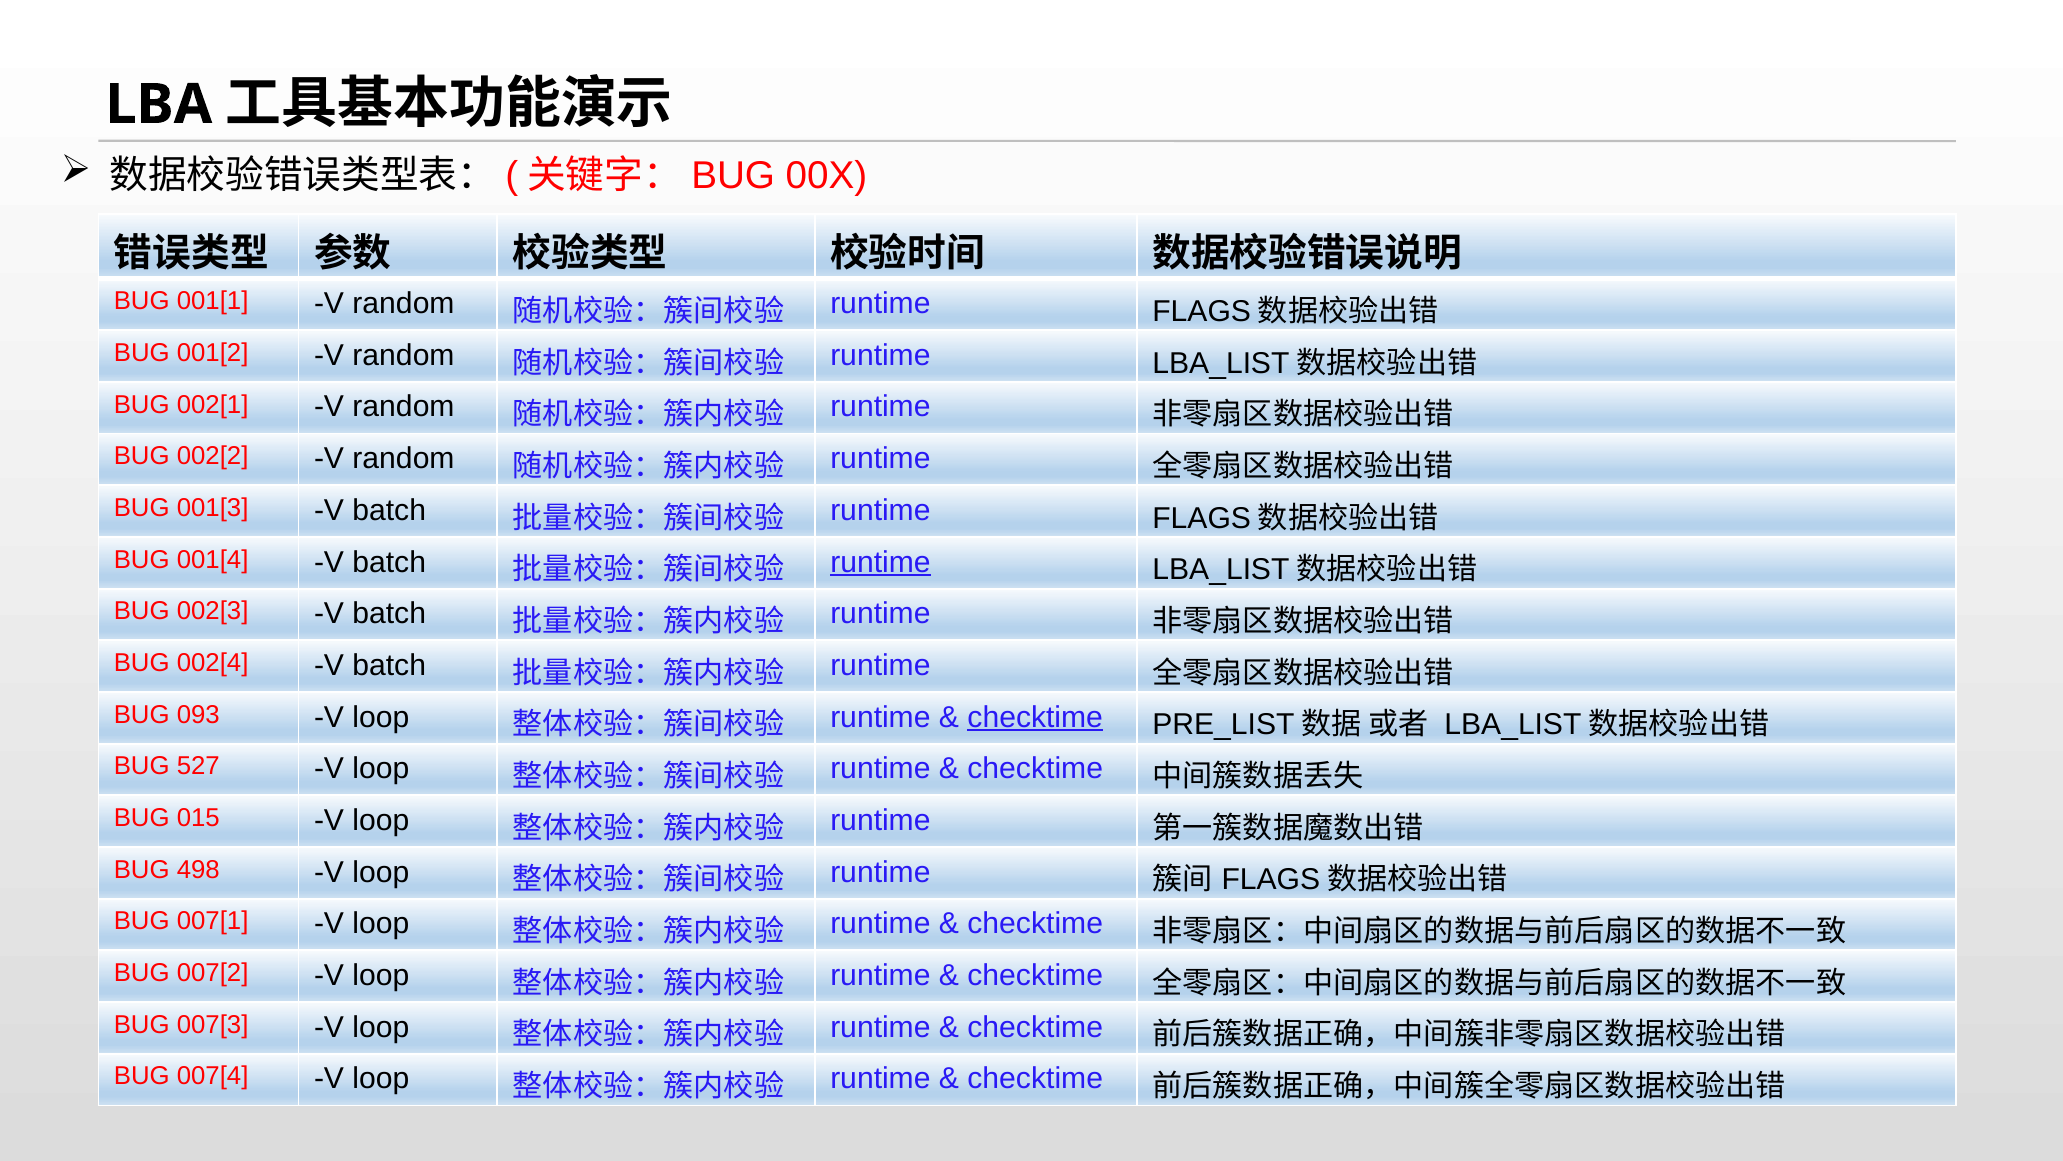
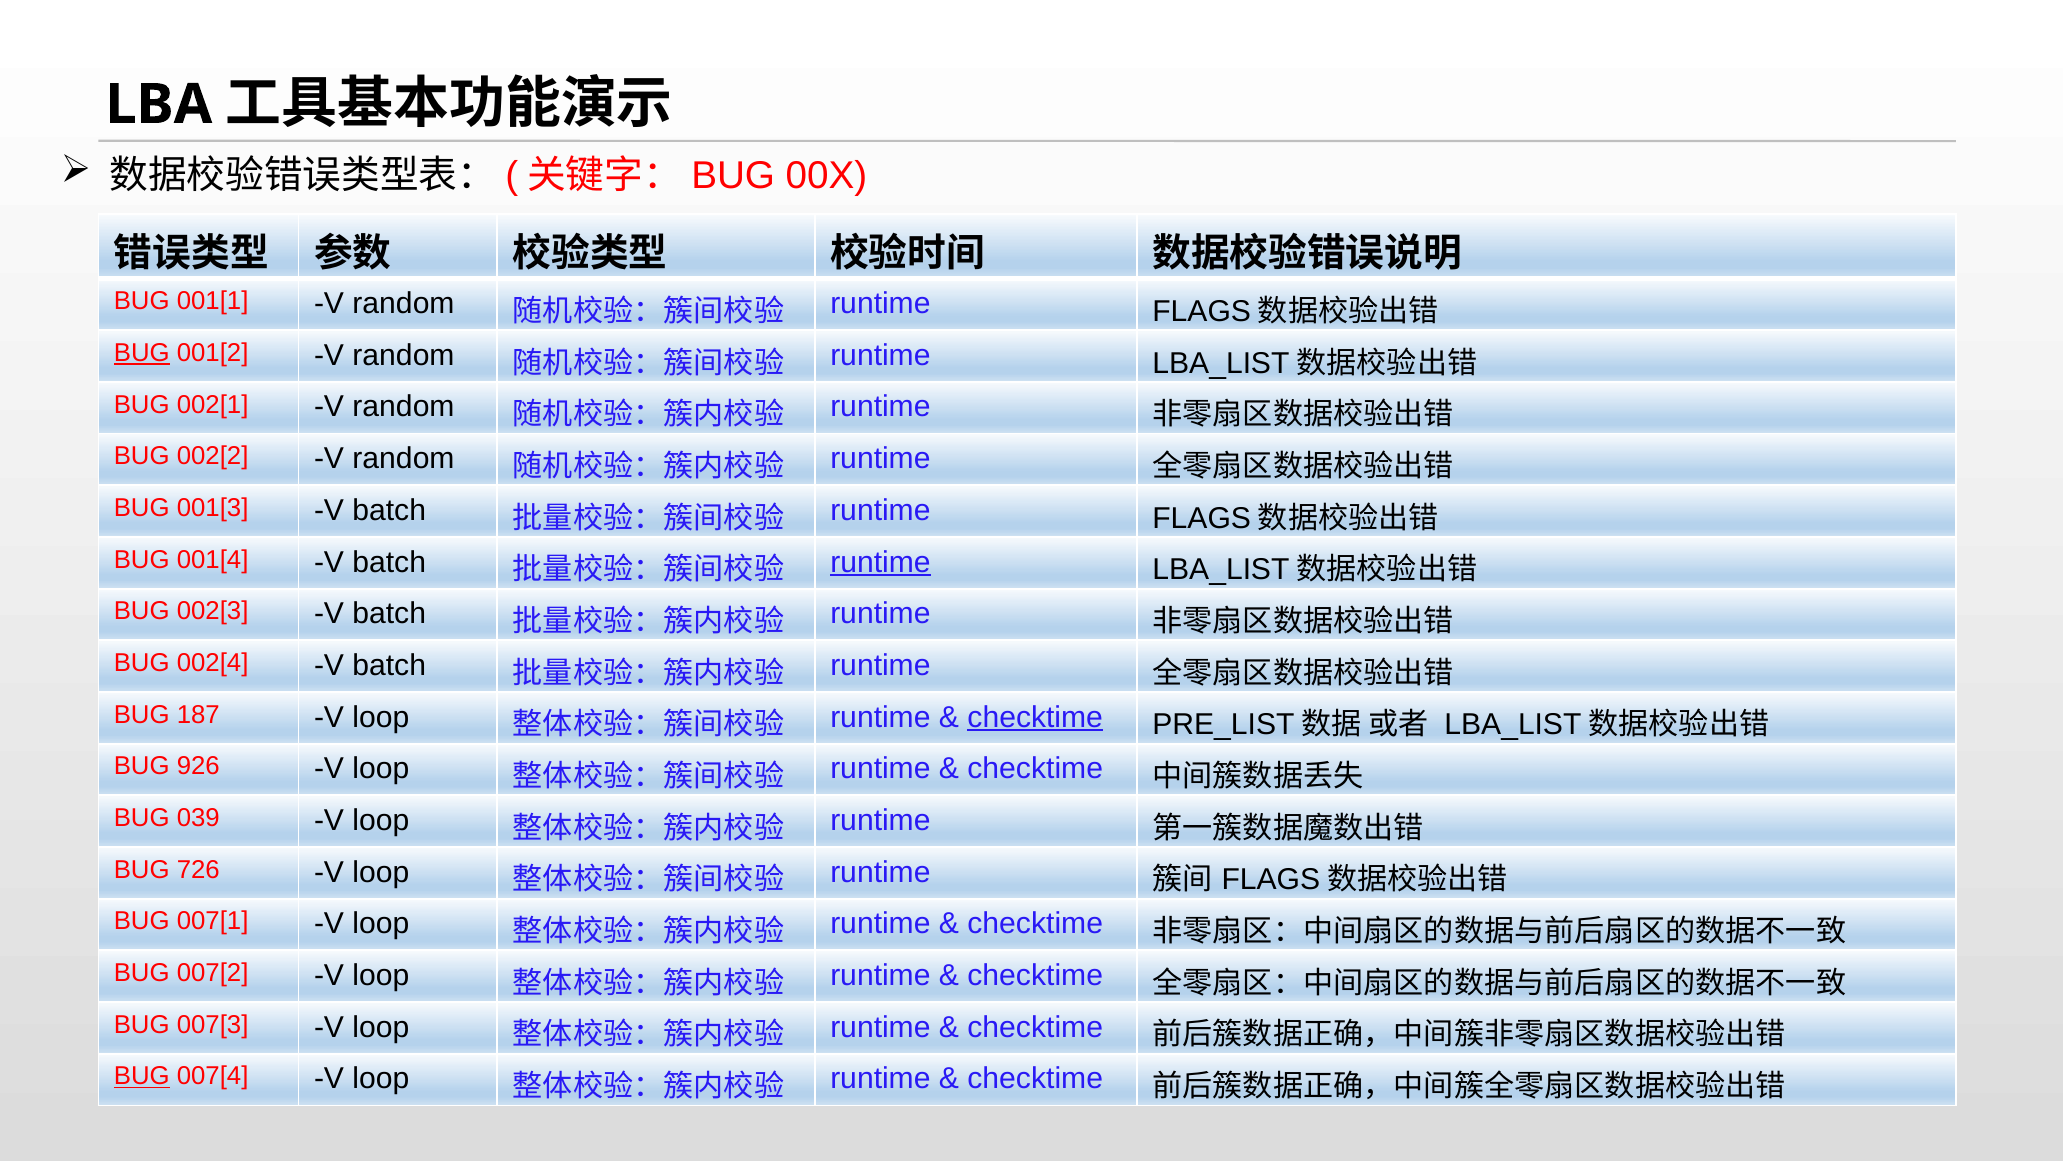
BUG underline: none -> present (142, 353)
093: 093 -> 187 (198, 714)
527: 527 -> 926 (198, 766)
015: 015 -> 039 (198, 818)
498: 498 -> 726 (198, 869)
BUG underline: none -> present (142, 1076)
